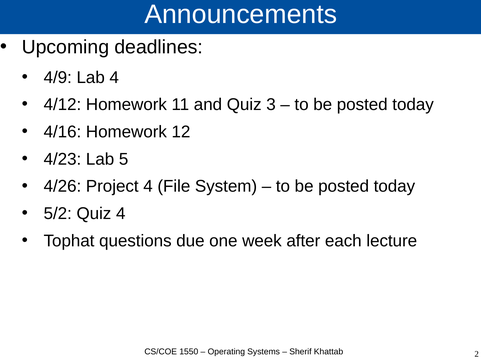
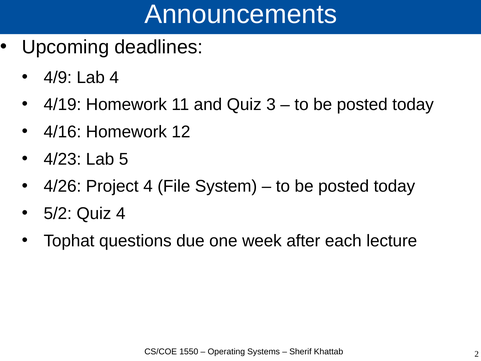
4/12: 4/12 -> 4/19 (62, 105)
